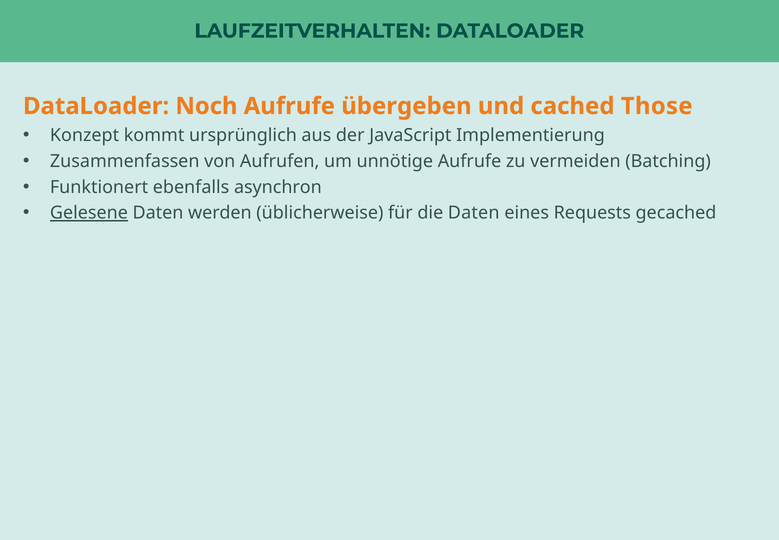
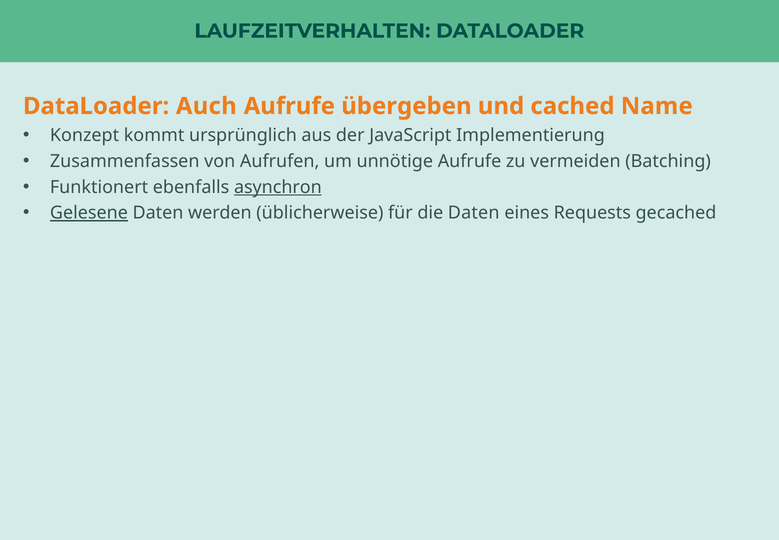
Noch: Noch -> Auch (206, 106)
Those: Those -> Name (657, 106)
asynchron underline: none -> present (278, 187)
